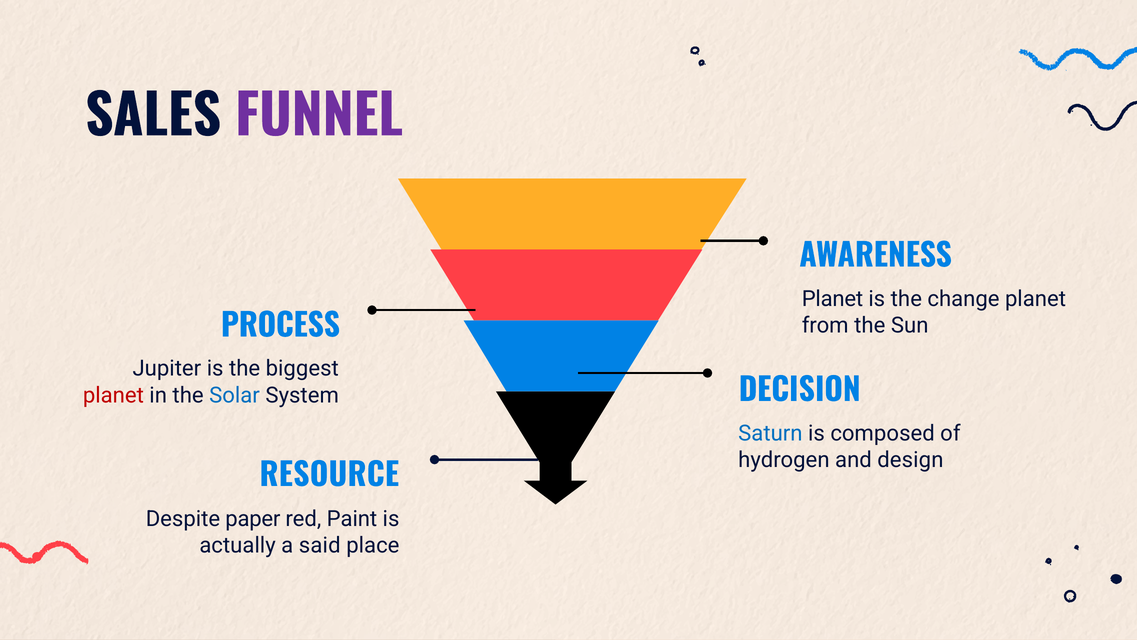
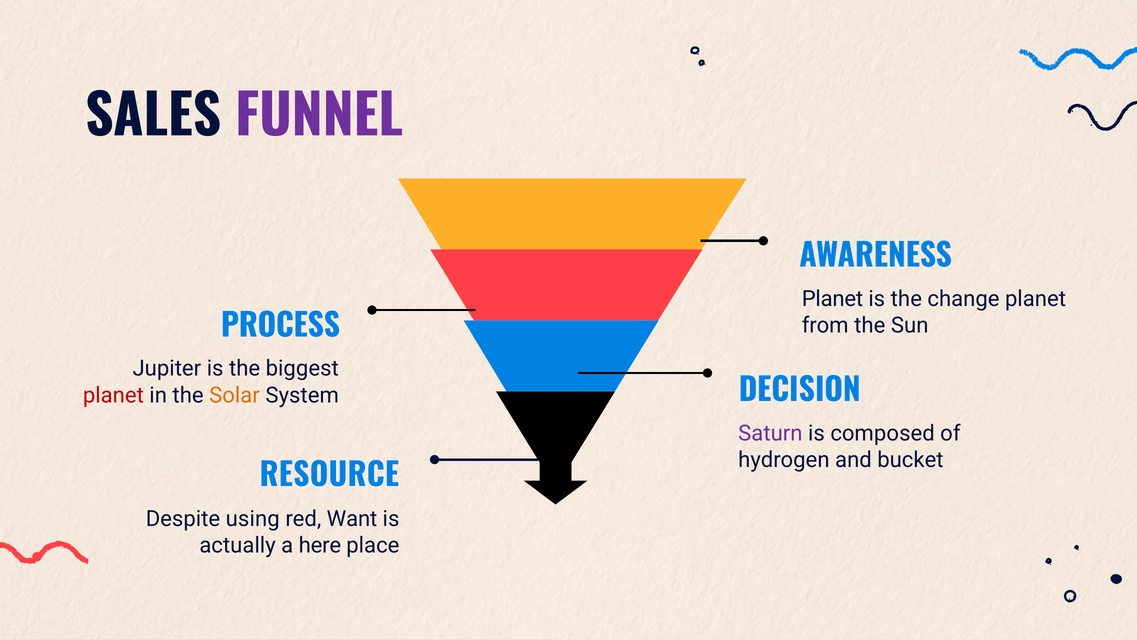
Solar colour: blue -> orange (235, 395)
Saturn colour: blue -> purple (770, 433)
design: design -> bucket (910, 460)
paper: paper -> using (253, 519)
Paint: Paint -> Want (352, 519)
said: said -> here (320, 545)
